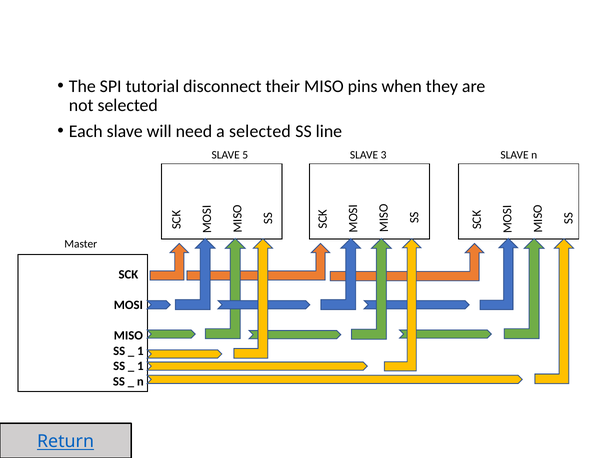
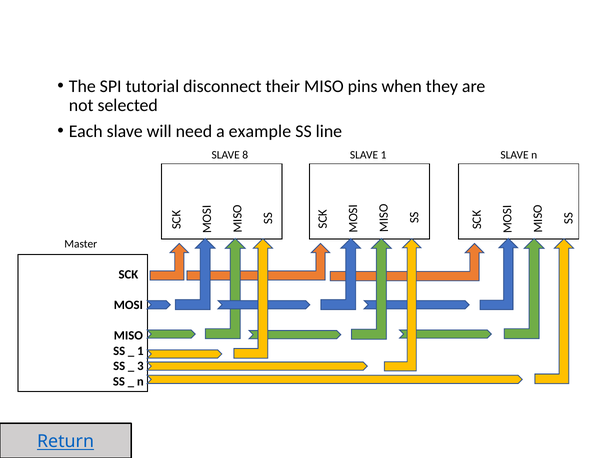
a selected: selected -> example (260, 131)
5: 5 -> 8 (245, 155)
SLAVE 3: 3 -> 1 (384, 155)
1: 1 -> 3 (140, 366)
